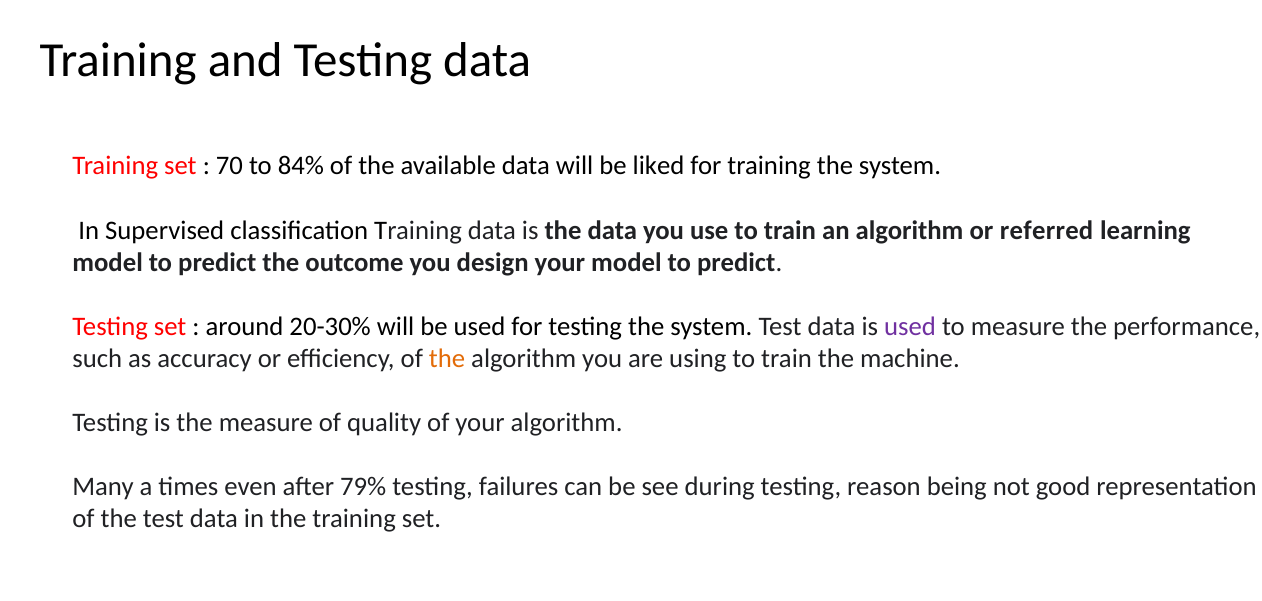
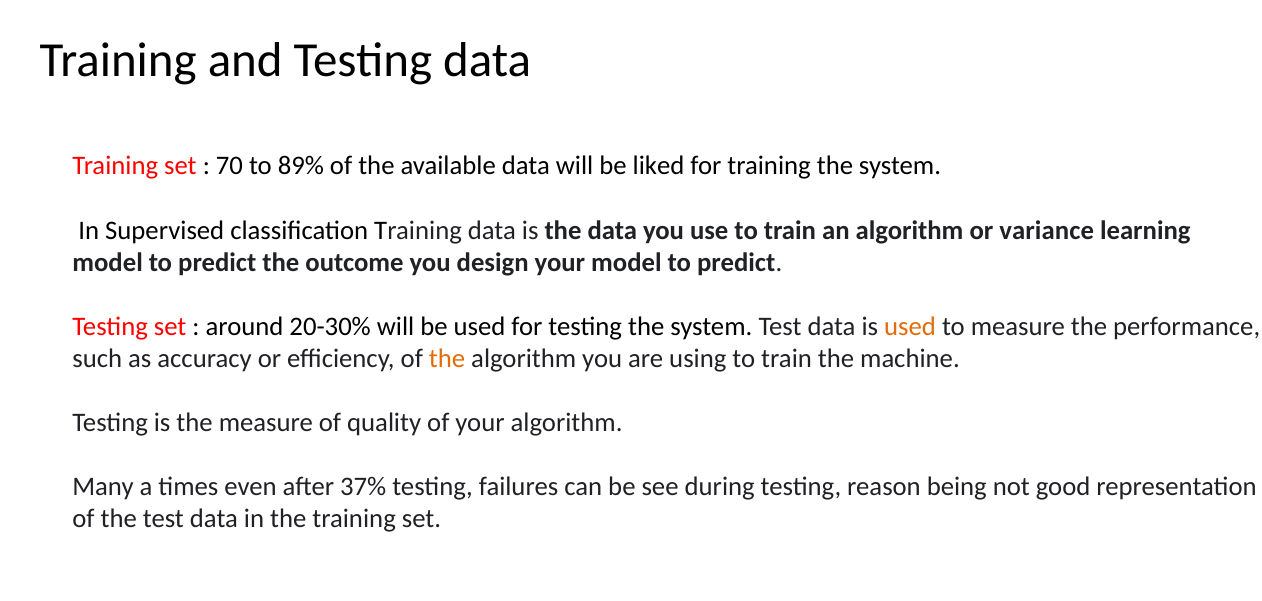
84%: 84% -> 89% (301, 166)
referred: referred -> variance (1047, 230)
used colour: purple -> orange (910, 326)
79%: 79% -> 37% (363, 487)
